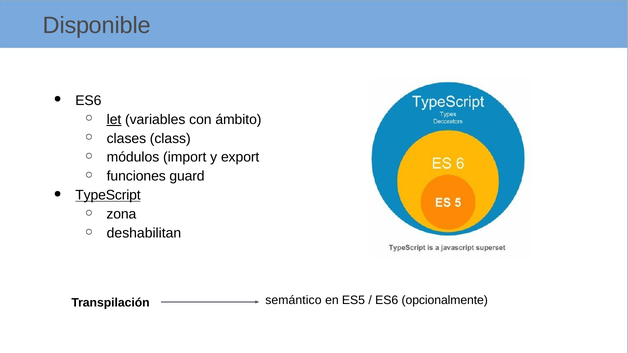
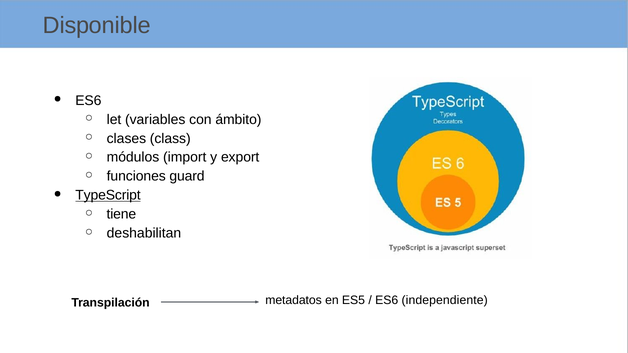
let underline: present -> none (114, 120)
zona: zona -> tiene (121, 214)
semántico: semántico -> metadatos (294, 301)
opcionalmente: opcionalmente -> independiente (445, 301)
